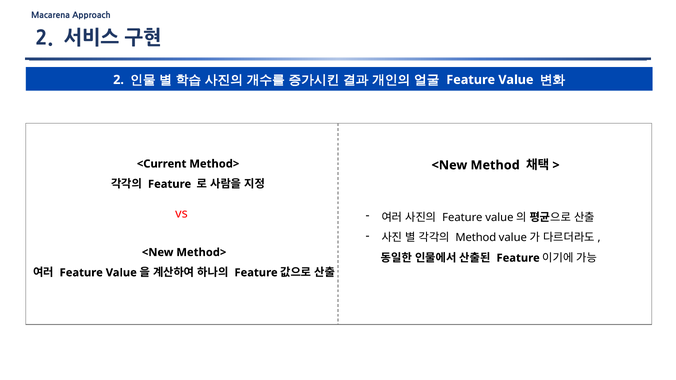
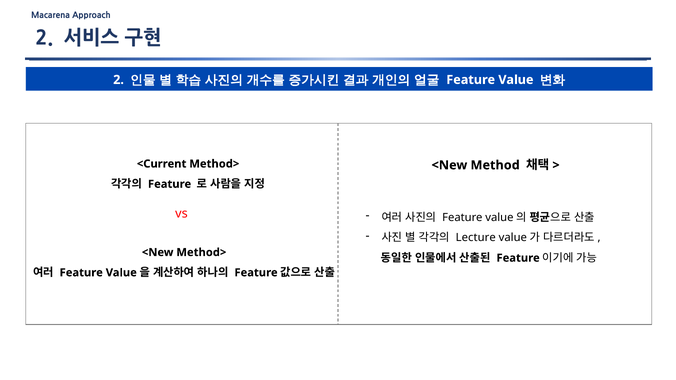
Method: Method -> Lecture (476, 238)
